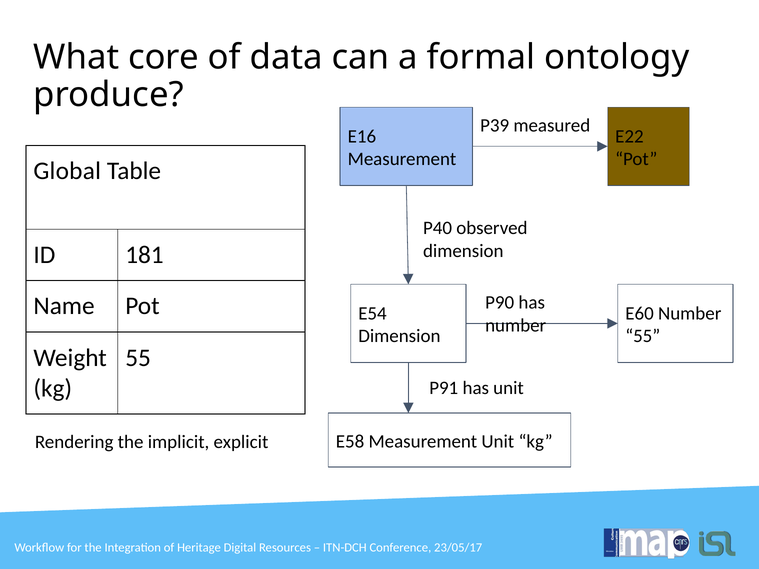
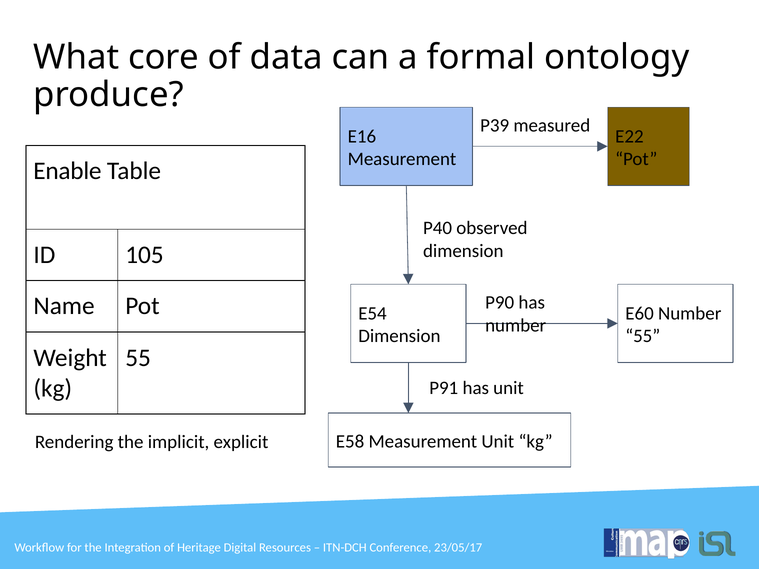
Global: Global -> Enable (67, 171)
181: 181 -> 105 (144, 255)
